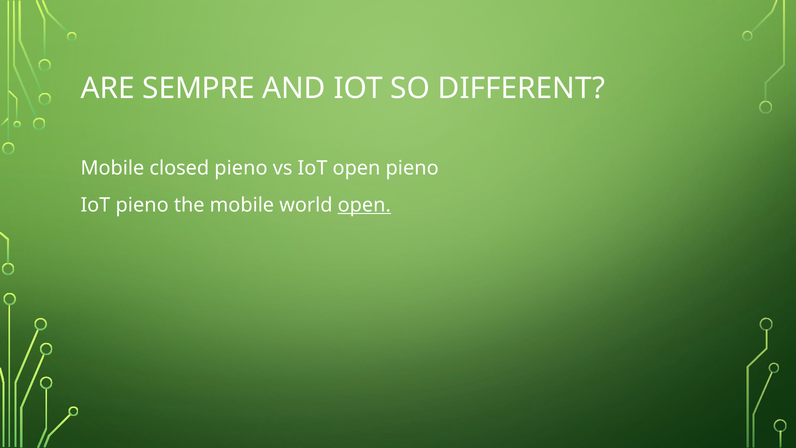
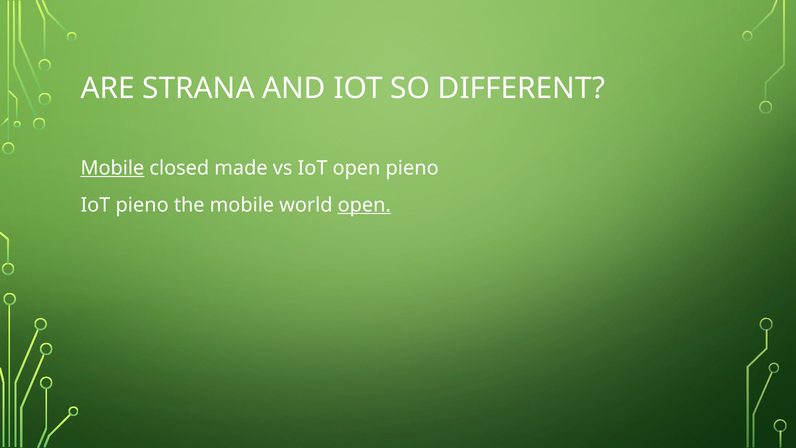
SEMPRE: SEMPRE -> STRANA (199, 88)
Mobile underline: none -> present (112, 168)
closed pieno: pieno -> made (241, 168)
